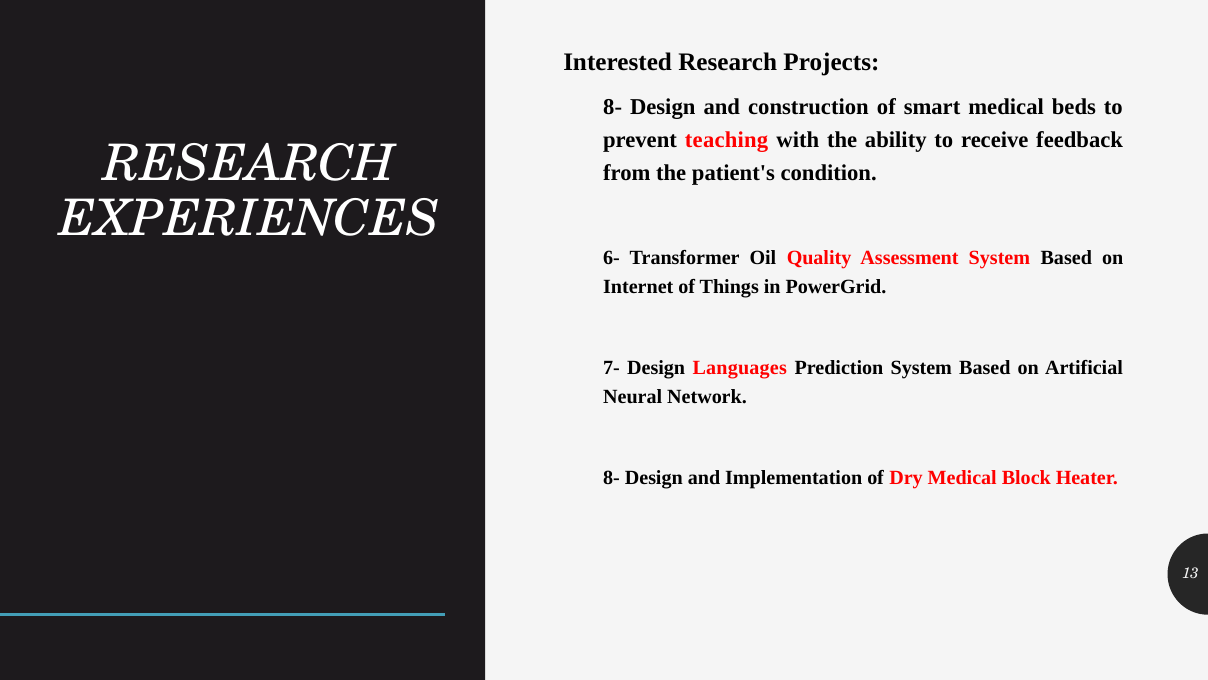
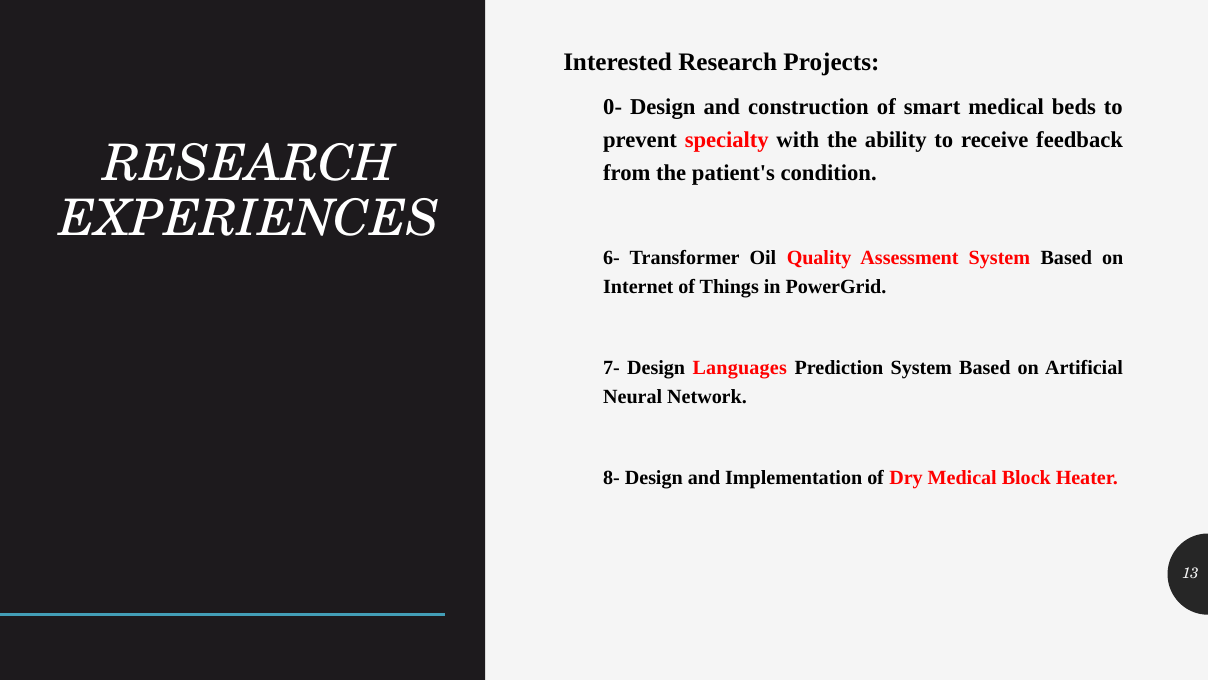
8-: 8- -> 0- (613, 107)
teaching: teaching -> specialty (727, 140)
